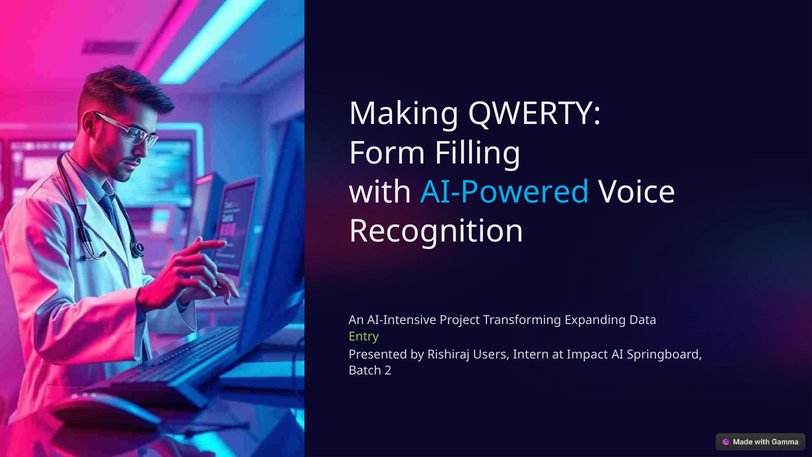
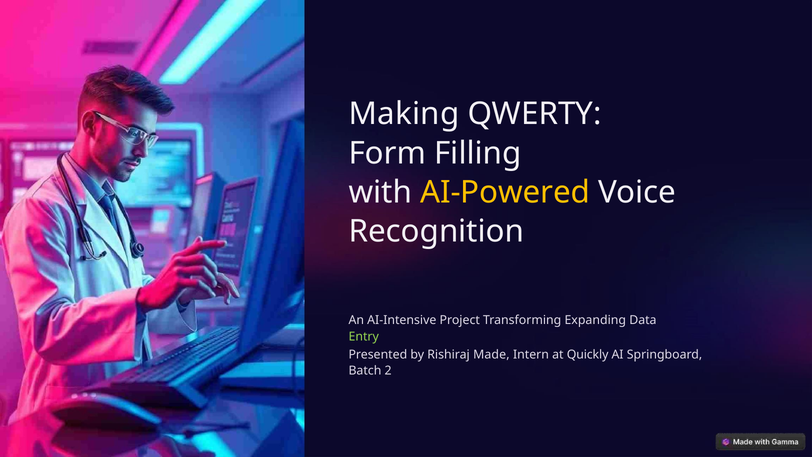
AI-Powered colour: light blue -> yellow (505, 192)
Users: Users -> Made (491, 354)
Impact: Impact -> Quickly (588, 354)
